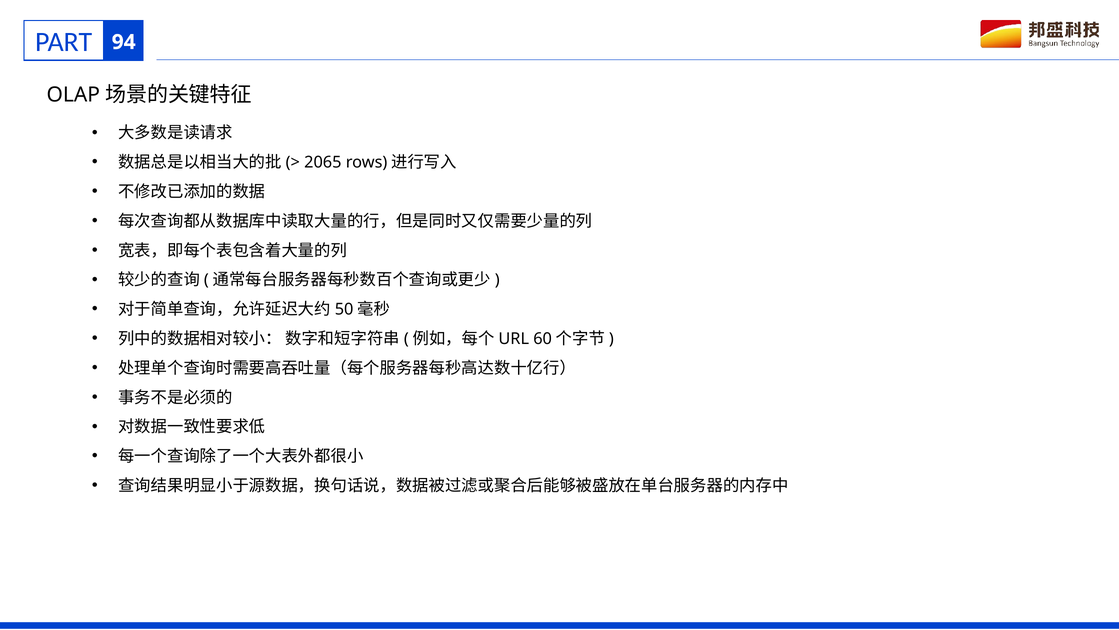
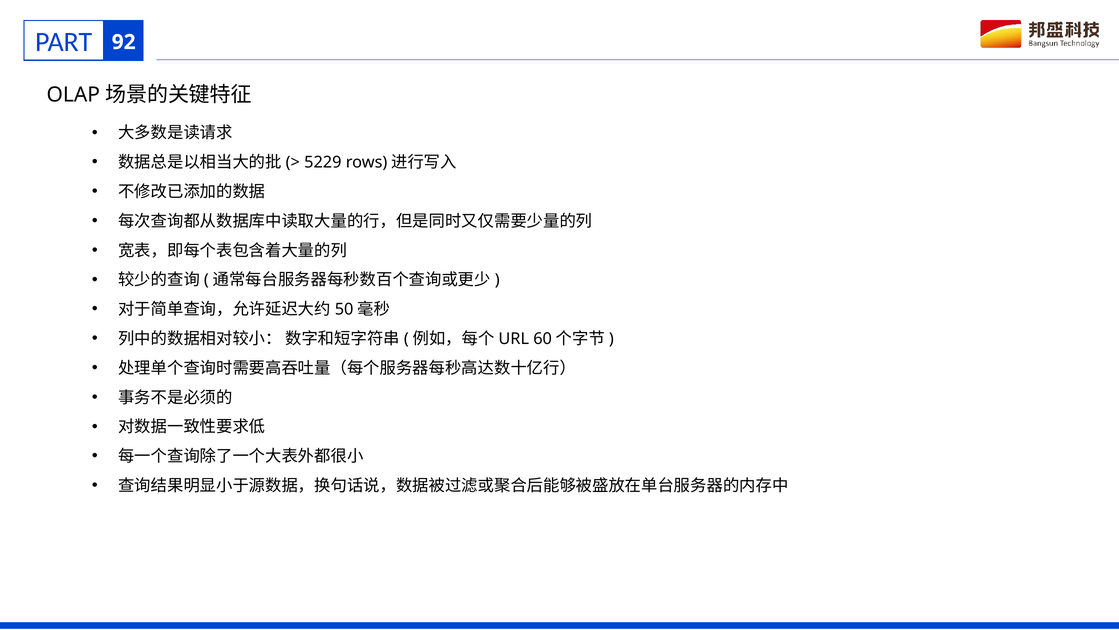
94: 94 -> 92 (124, 42)
2065: 2065 -> 5229 (323, 162)
